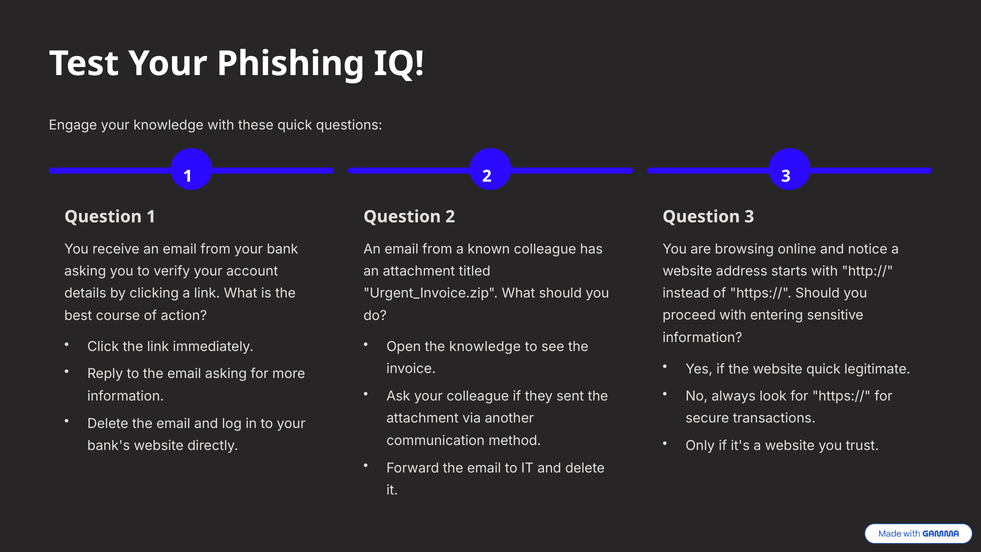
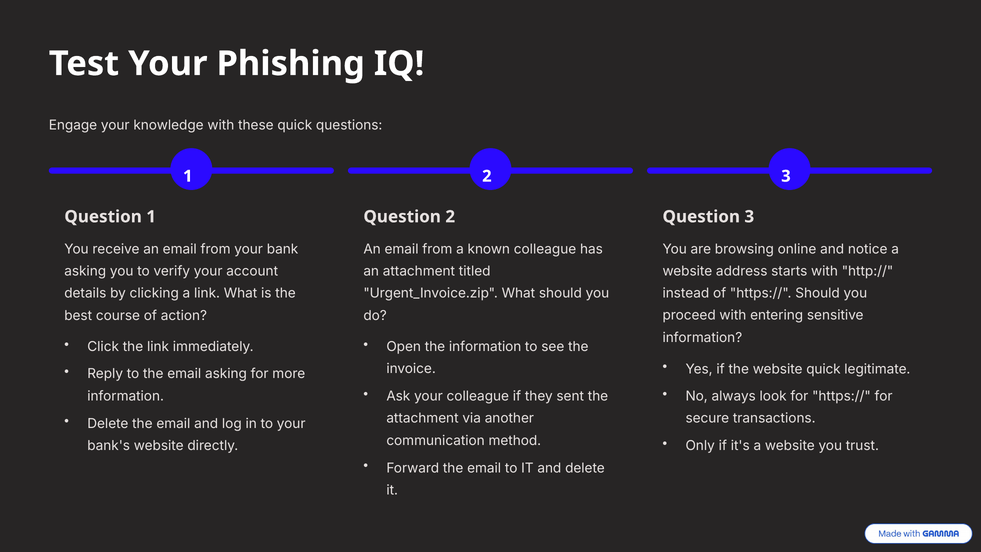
the knowledge: knowledge -> information (485, 347)
